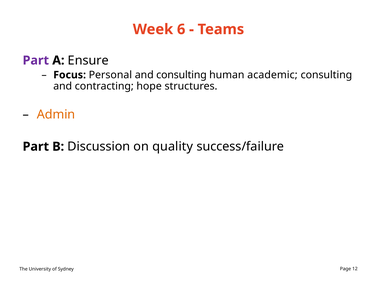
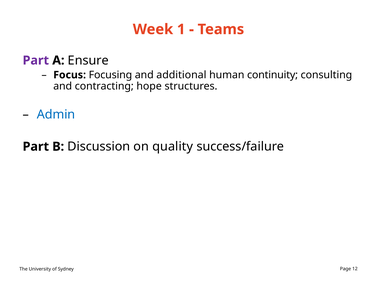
6: 6 -> 1 (181, 29)
Personal: Personal -> Focusing (110, 75)
and consulting: consulting -> additional (181, 75)
academic: academic -> continuity (273, 75)
Admin colour: orange -> blue (56, 115)
